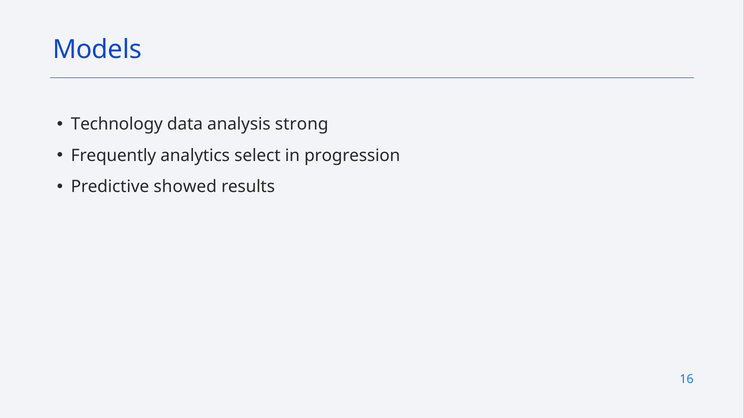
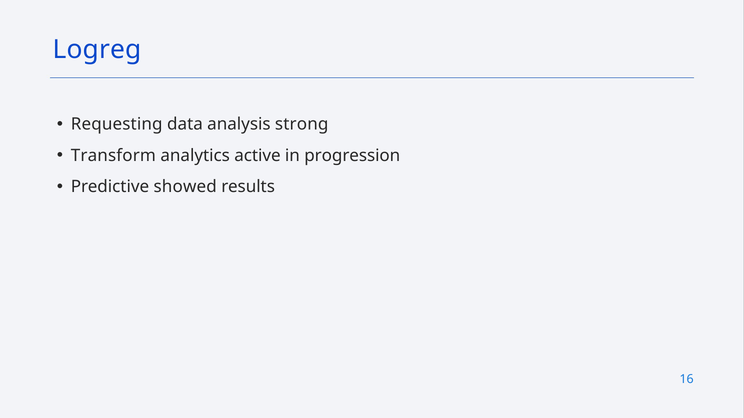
Models: Models -> Logreg (97, 50)
Technology: Technology -> Requesting (117, 124)
Frequently: Frequently -> Transform (113, 156)
select: select -> active (258, 156)
